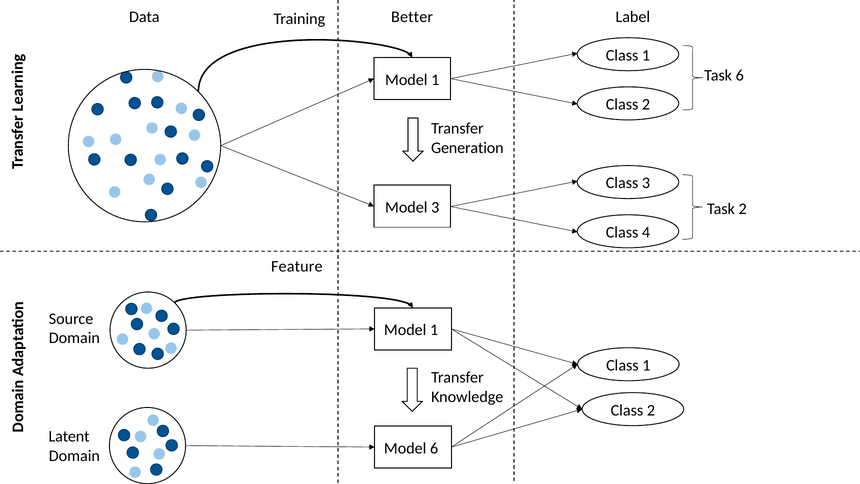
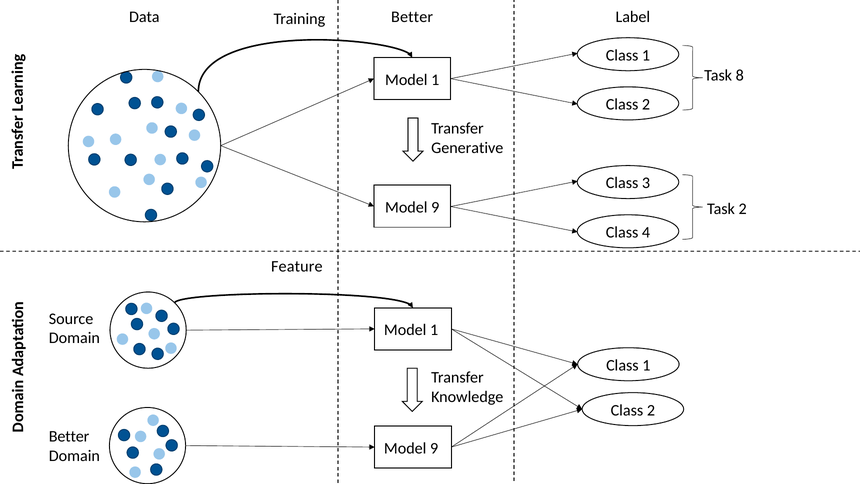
Task 6: 6 -> 8 (740, 75)
Generation: Generation -> Generative (467, 148)
3: 3 -> 9 (435, 207)
Latent: Latent -> Better (69, 436)
6: 6 -> 9 (434, 448)
